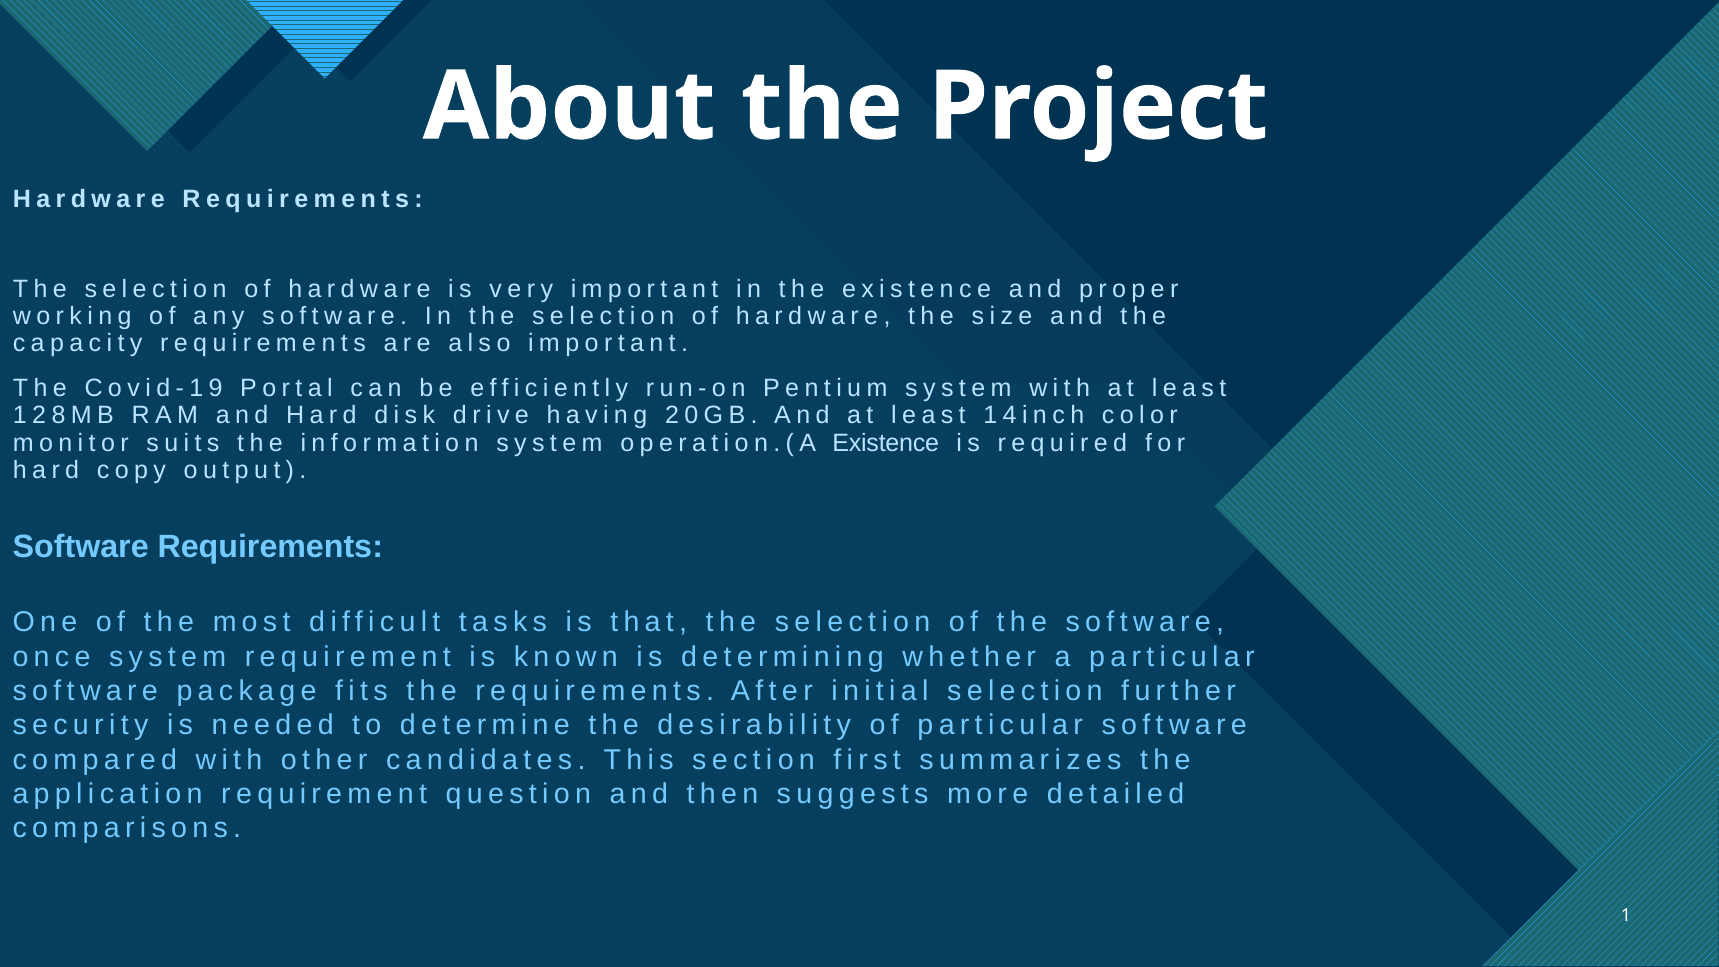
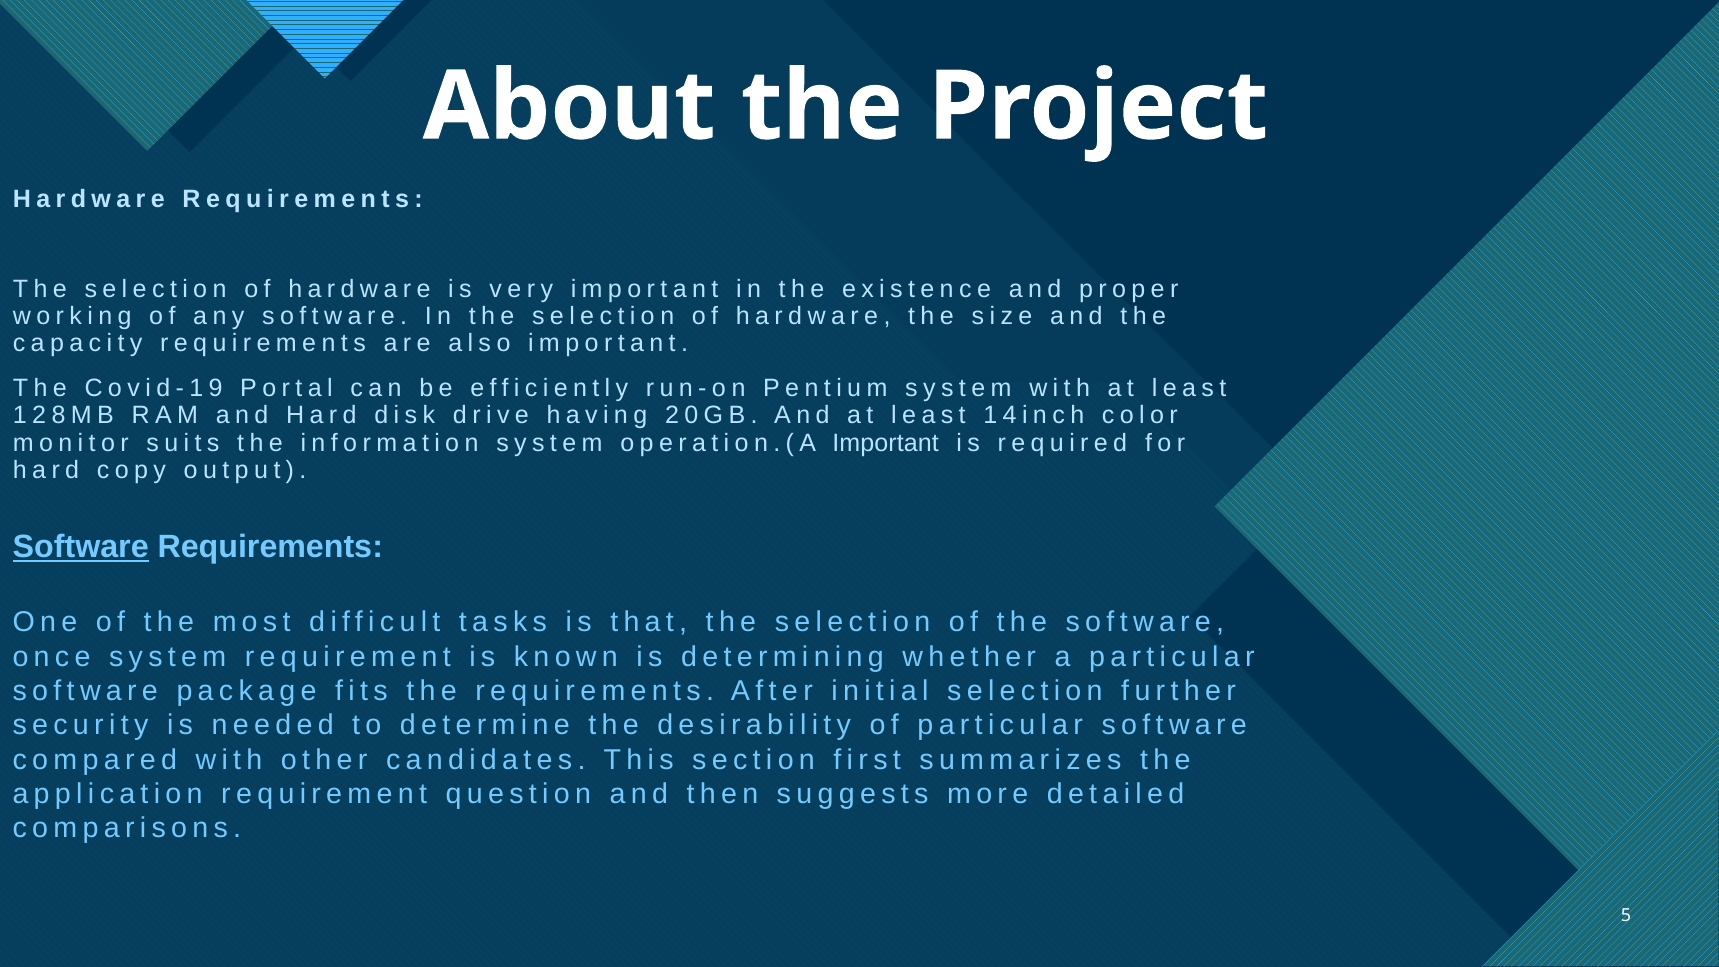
operation.(A Existence: Existence -> Important (886, 443)
Software underline: none -> present (81, 547)
1: 1 -> 5 (1626, 916)
